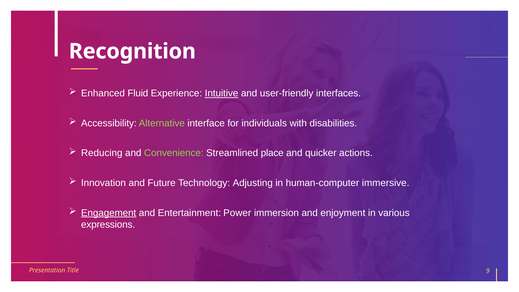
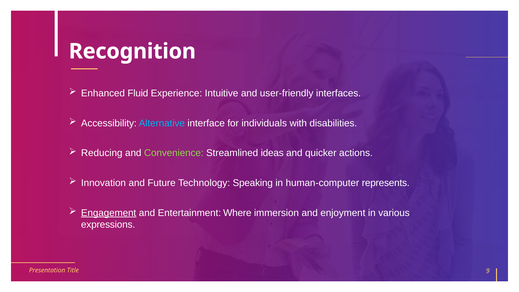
Intuitive underline: present -> none (222, 93)
Alternative colour: light green -> light blue (162, 123)
place: place -> ideas (272, 153)
Adjusting: Adjusting -> Speaking (253, 183)
immersive: immersive -> represents (386, 183)
Power: Power -> Where (237, 213)
